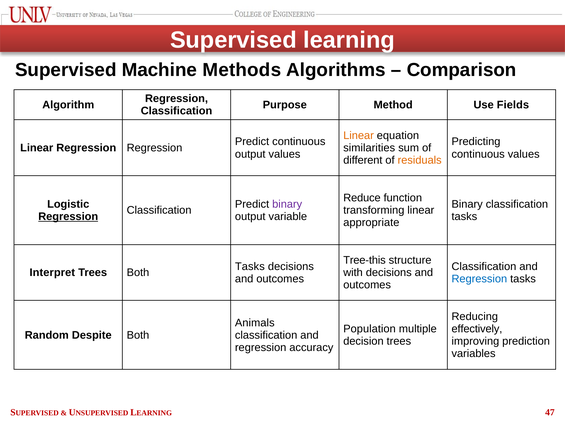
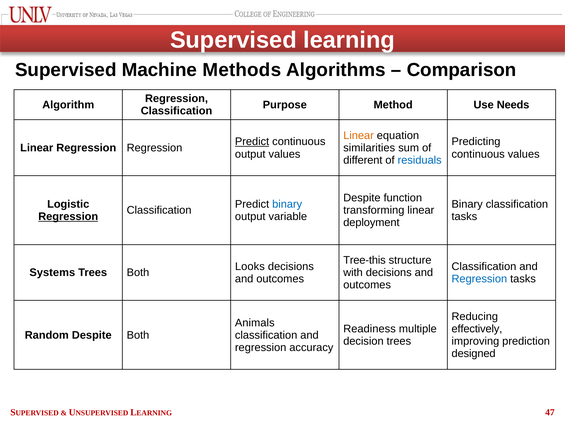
Fields: Fields -> Needs (513, 105)
Predict underline: none -> present (252, 142)
residuals colour: orange -> blue (420, 160)
Reduce: Reduce -> Despite (362, 198)
binary colour: purple -> blue (287, 204)
appropriate: appropriate -> deployment (371, 222)
Tasks: Tasks -> Looks (250, 266)
Interpret: Interpret -> Systems (52, 273)
Population: Population -> Readiness (370, 329)
variables: variables -> designed (474, 353)
